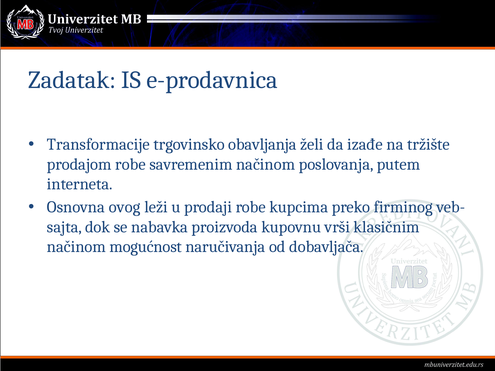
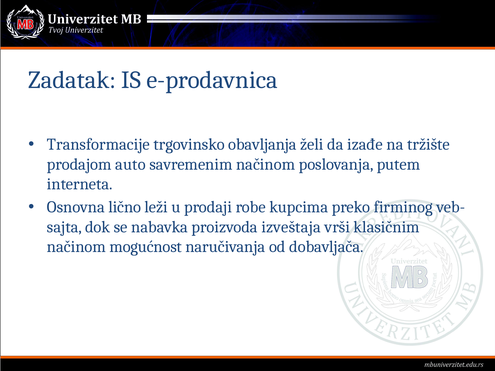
prodajom robe: robe -> auto (130, 164)
ovog: ovog -> lično (125, 207)
kupovnu: kupovnu -> izveštaja (291, 227)
